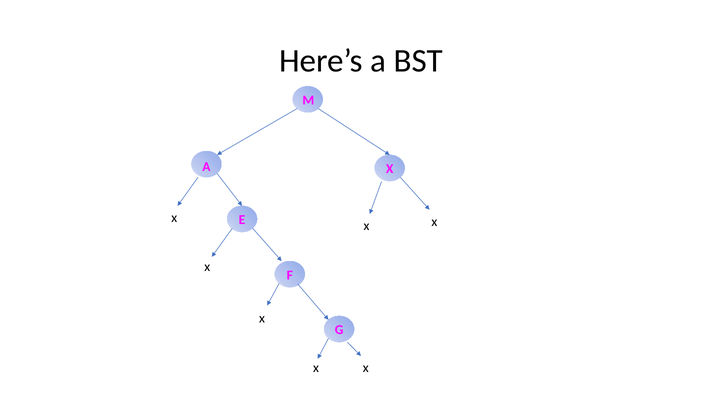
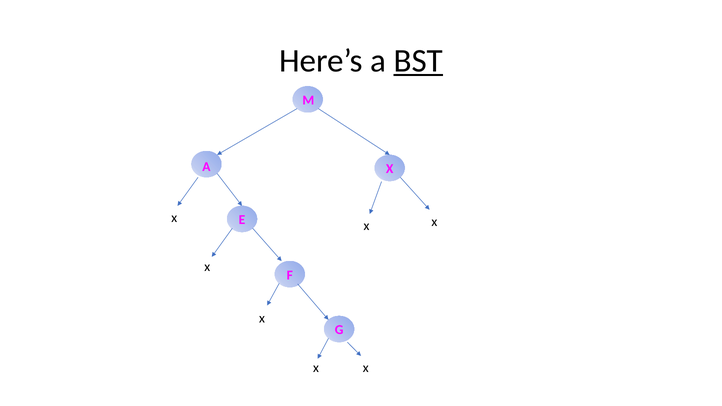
BST underline: none -> present (418, 61)
